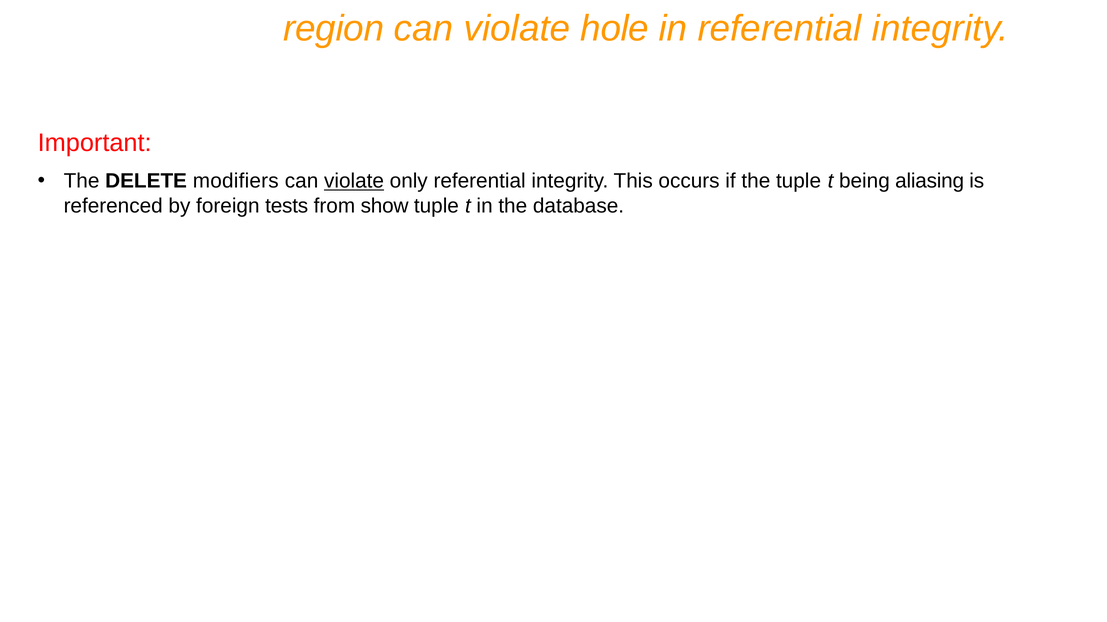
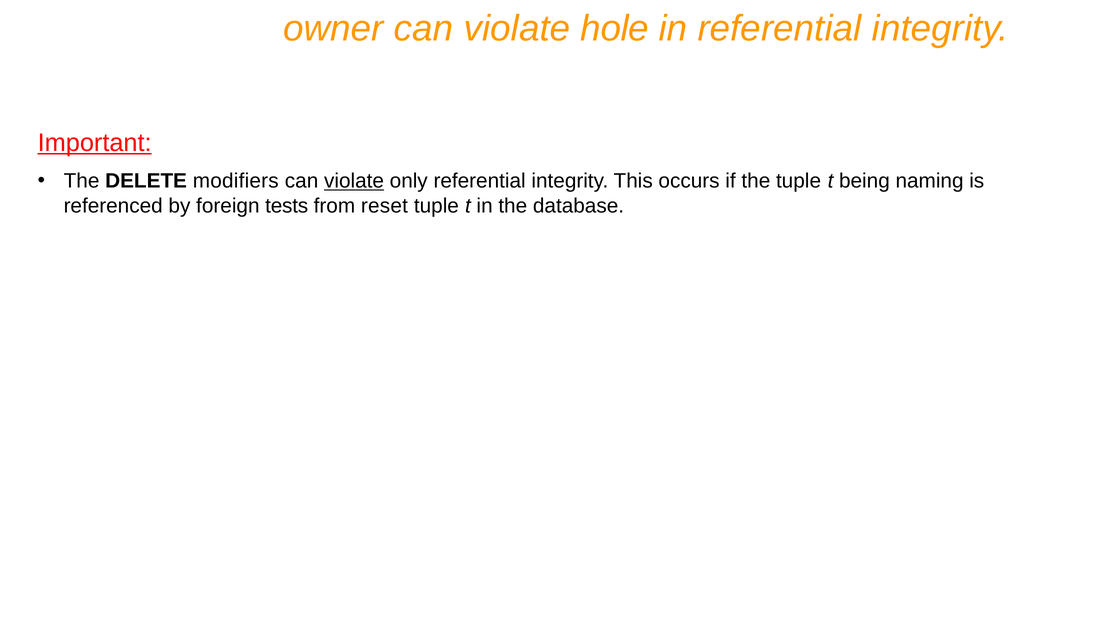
region: region -> owner (333, 29)
Important underline: none -> present (95, 143)
aliasing: aliasing -> naming (930, 181)
show: show -> reset (384, 206)
